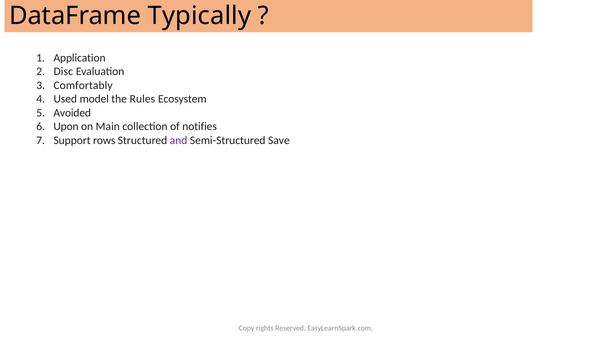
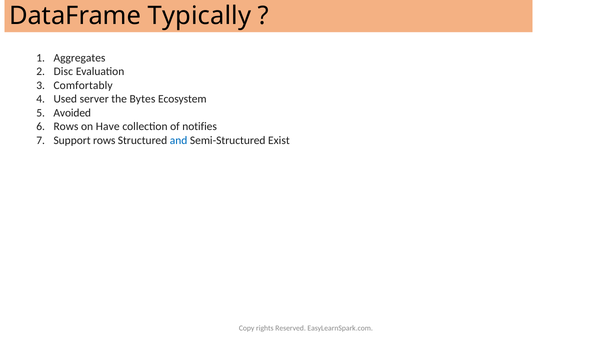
Application: Application -> Aggregates (79, 58)
model: model -> server (94, 99)
Rules: Rules -> Bytes (142, 99)
Upon: Upon -> Rows (66, 127)
Main: Main -> Have (108, 127)
and colour: purple -> blue (179, 140)
Save: Save -> Exist (279, 140)
